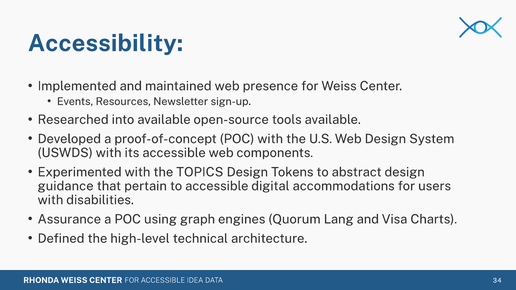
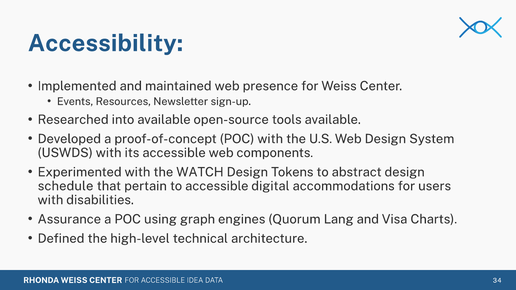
TOPICS: TOPICS -> WATCH (200, 172)
guidance: guidance -> schedule (66, 186)
